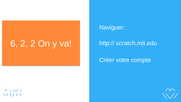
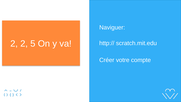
6: 6 -> 2 (14, 44)
2 2: 2 -> 5 (33, 44)
